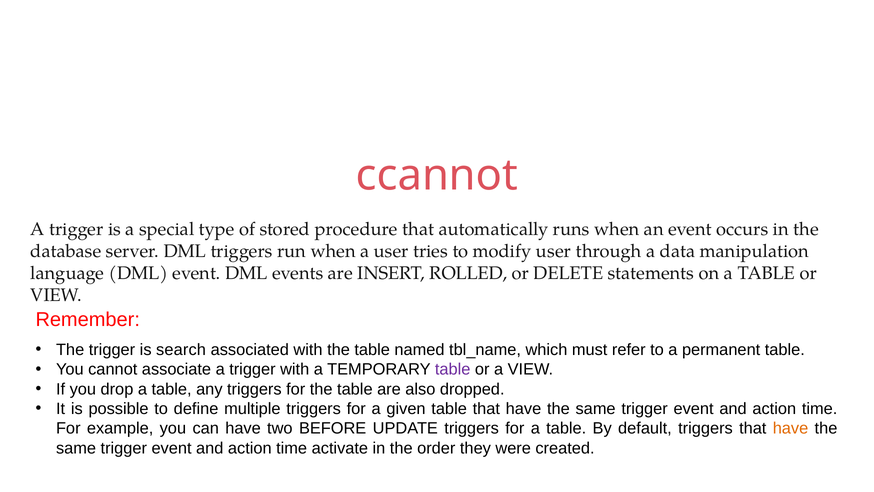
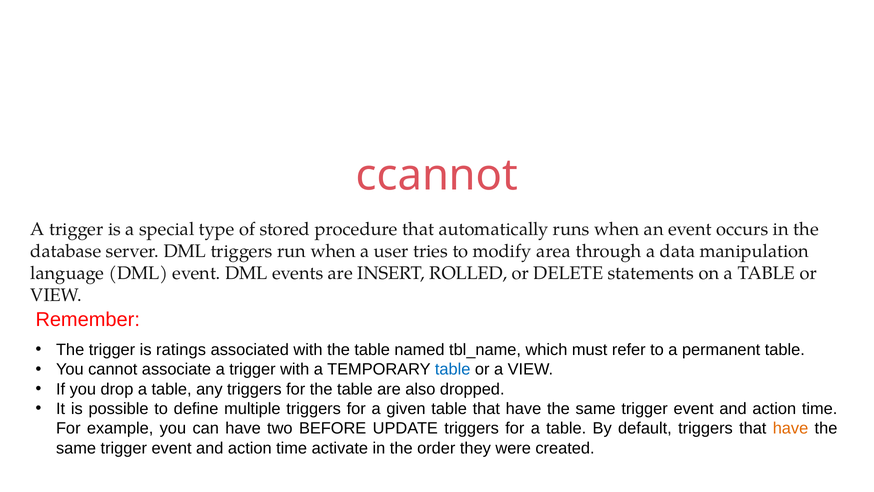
modify user: user -> area (554, 251)
search: search -> ratings (181, 350)
table colour: purple -> blue (453, 369)
